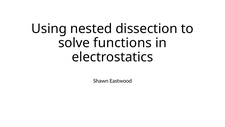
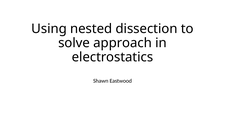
functions: functions -> approach (123, 43)
